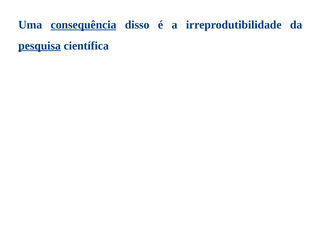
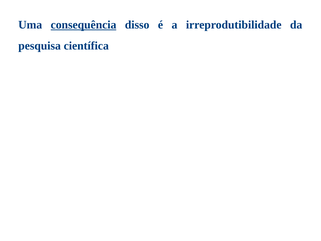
pesquisa underline: present -> none (40, 46)
